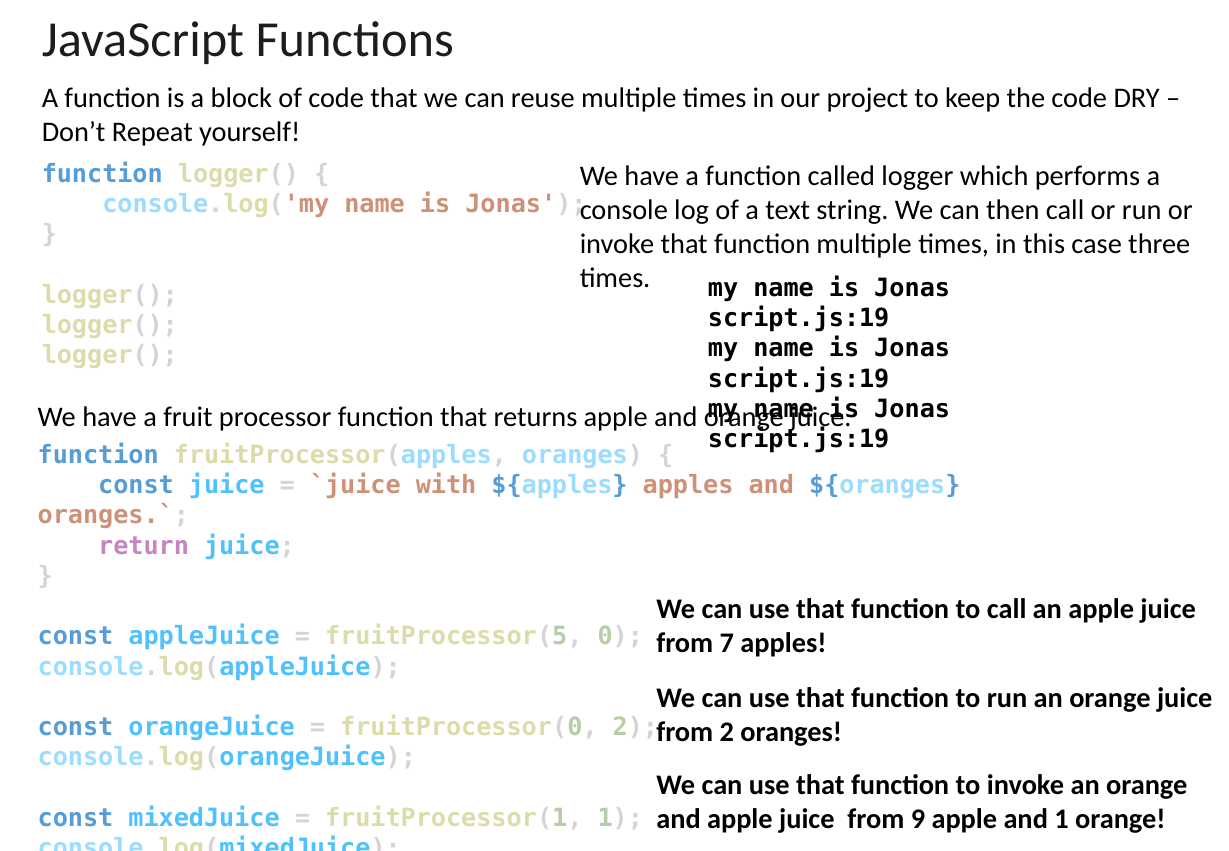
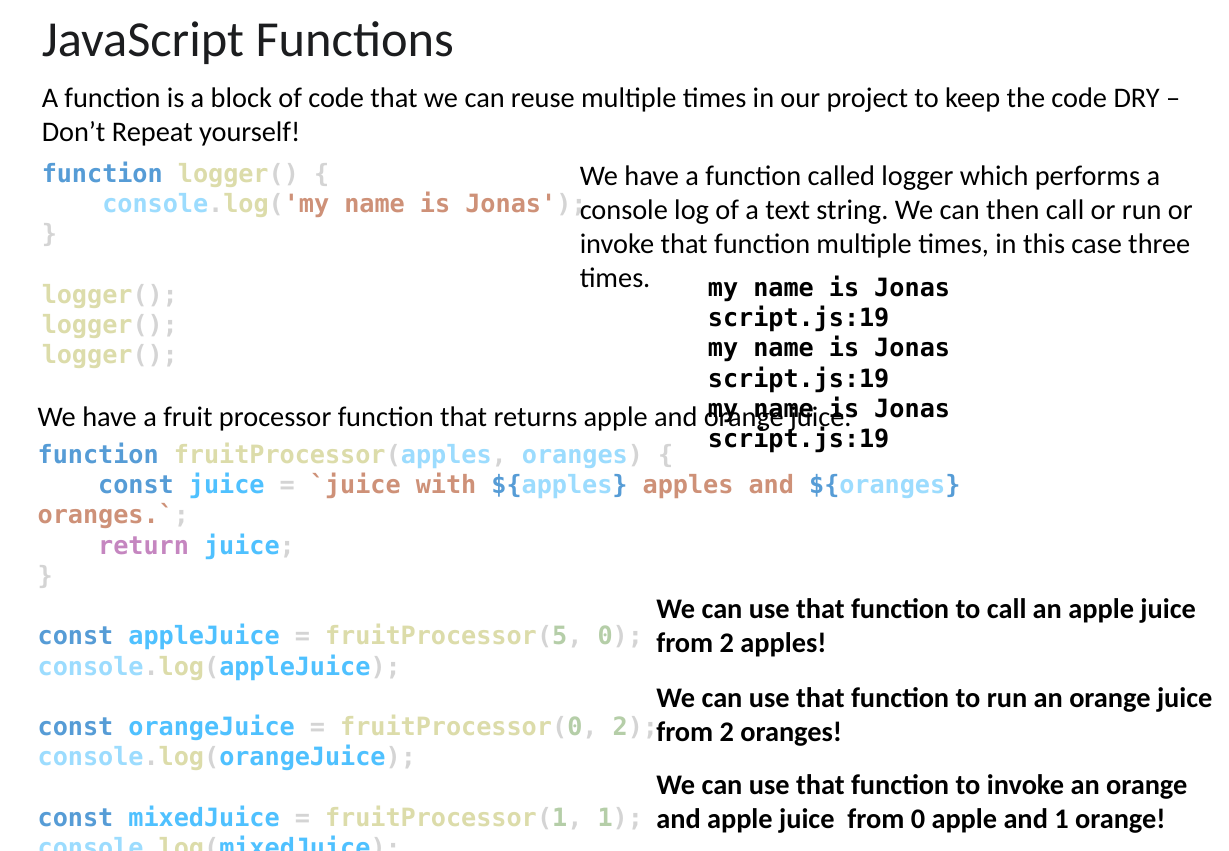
7: 7 -> 2 (727, 643)
from 9: 9 -> 0 (918, 819)
